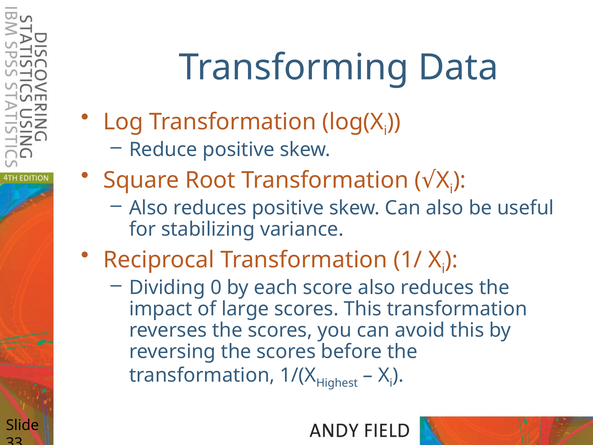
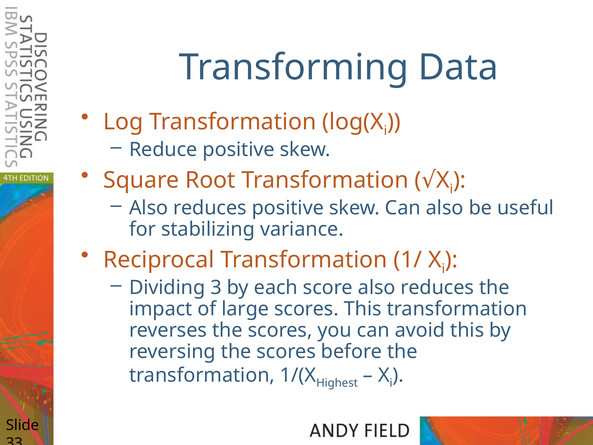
0: 0 -> 3 (216, 287)
